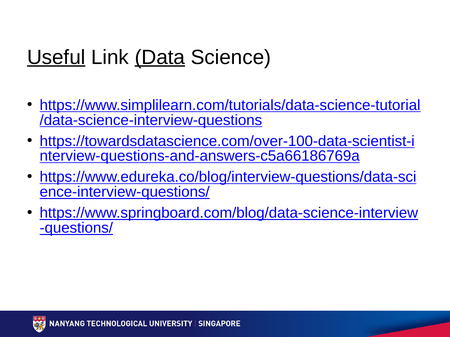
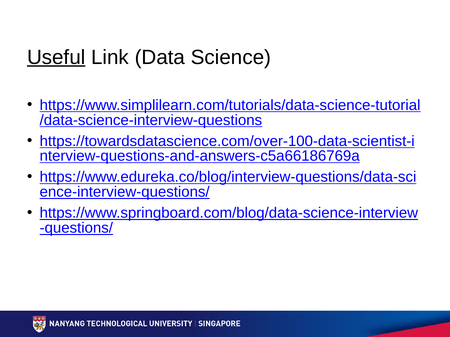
Data underline: present -> none (160, 57)
